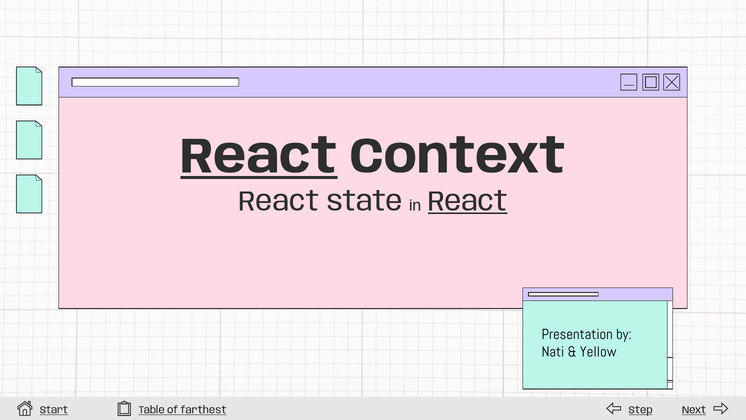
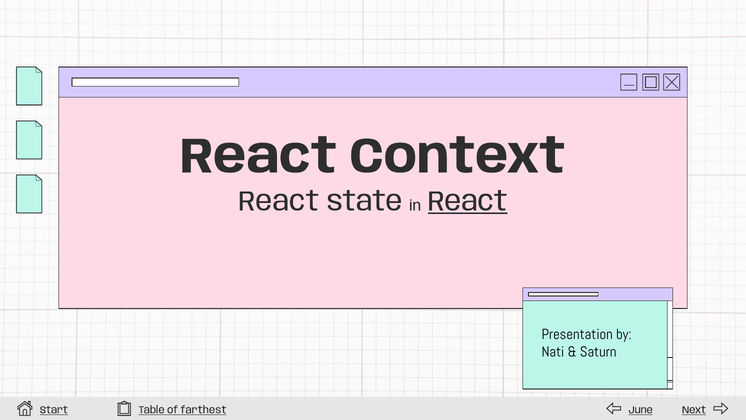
React underline: present -> none (259, 156)
Yellow: Yellow -> Saturn (598, 352)
Step: Step -> June (641, 410)
